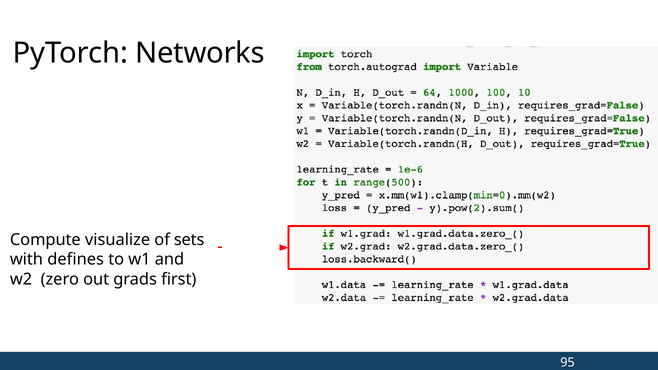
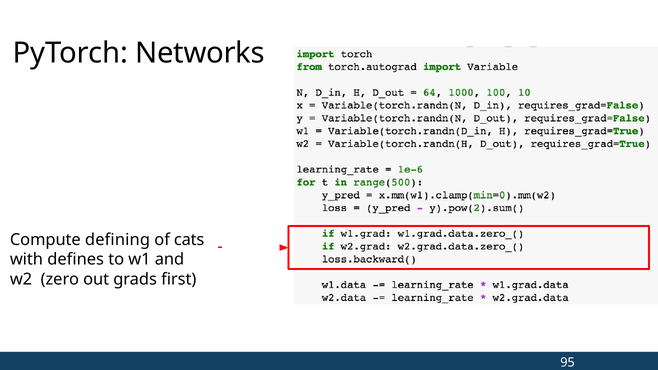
visualize: visualize -> defining (118, 240)
sets: sets -> cats (189, 240)
